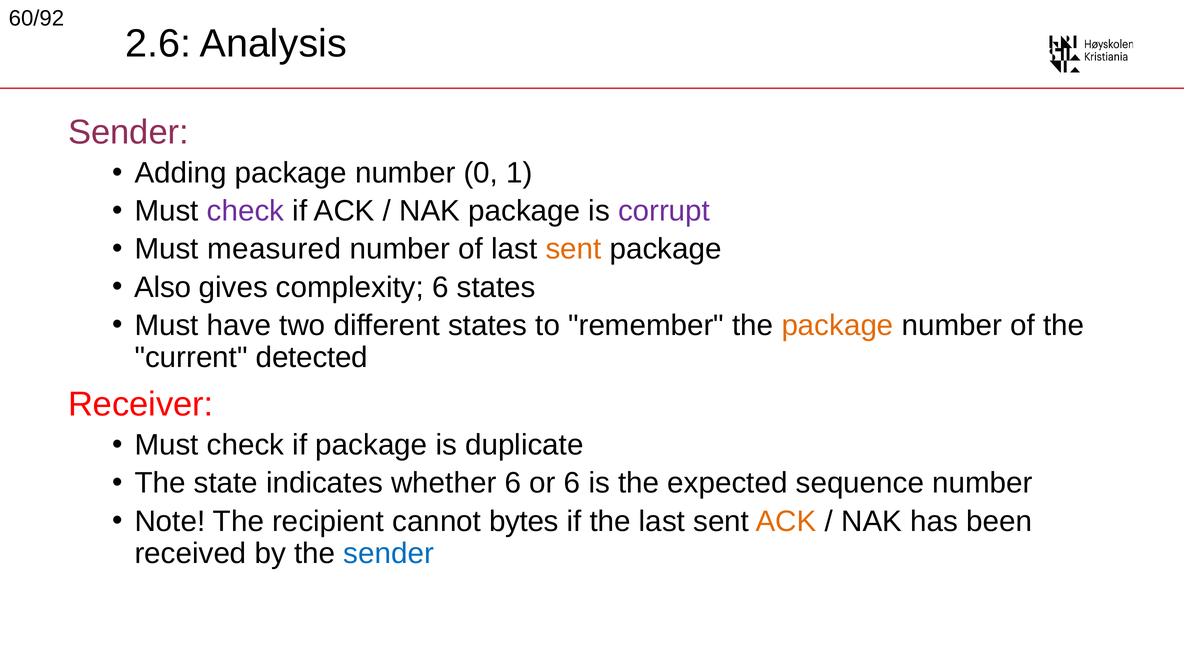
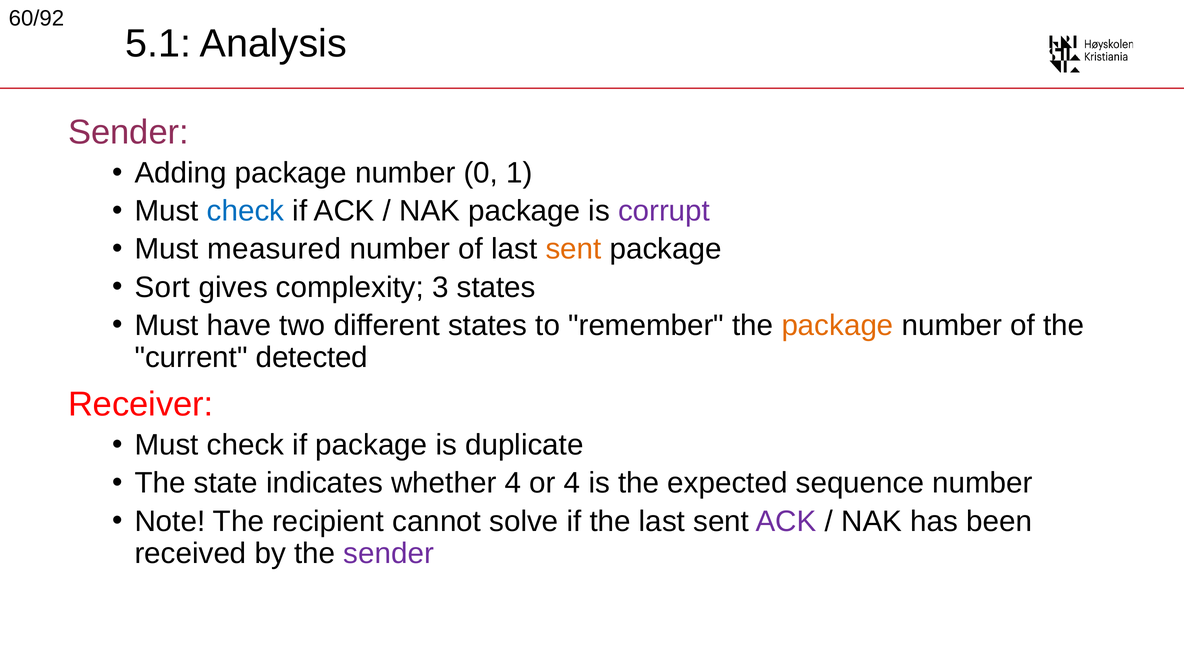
2.6: 2.6 -> 5.1 (158, 44)
check colour: purple -> blue (246, 211)
Also: Also -> Sort (162, 287)
complexity 6: 6 -> 3 (440, 287)
whether 6: 6 -> 4 (513, 483)
or 6: 6 -> 4 (572, 483)
bytes: bytes -> solve (524, 521)
ACK colour: orange -> purple (786, 521)
sender colour: blue -> purple (389, 553)
